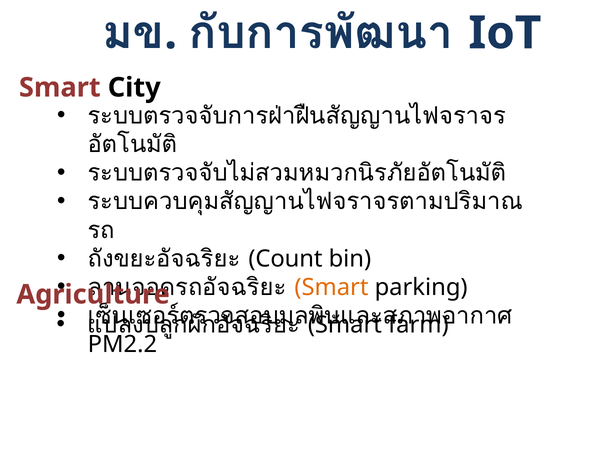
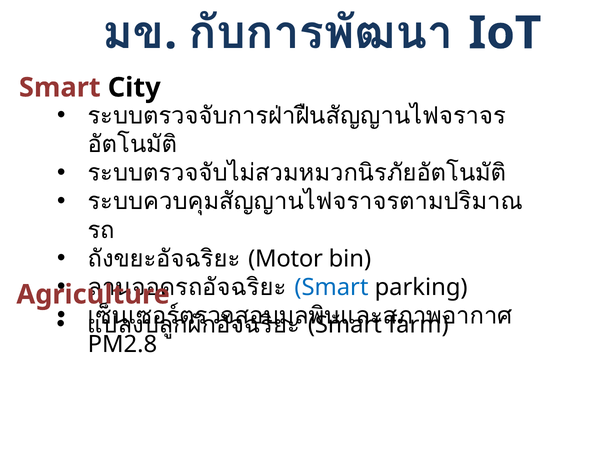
Count: Count -> Motor (286, 259)
Smart colour: orange -> blue (331, 287)
PM2.2: PM2.2 -> PM2.8 (122, 344)
